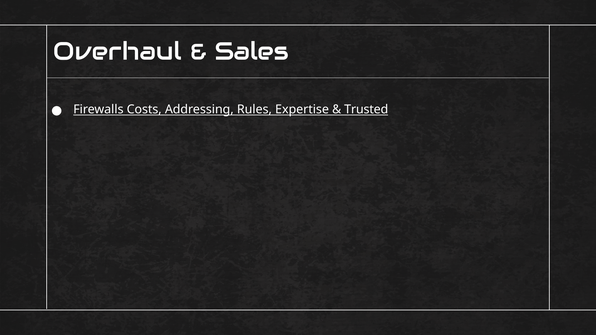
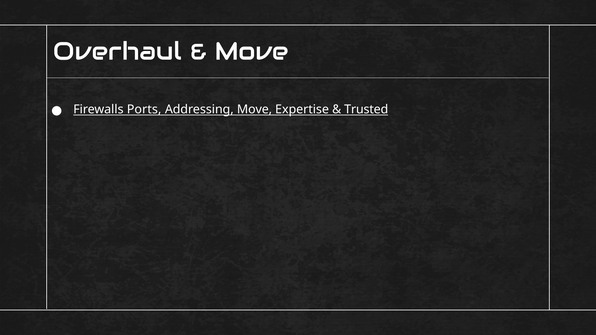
Sales: Sales -> Move (252, 52)
Costs: Costs -> Ports (144, 109)
Addressing Rules: Rules -> Move (254, 109)
